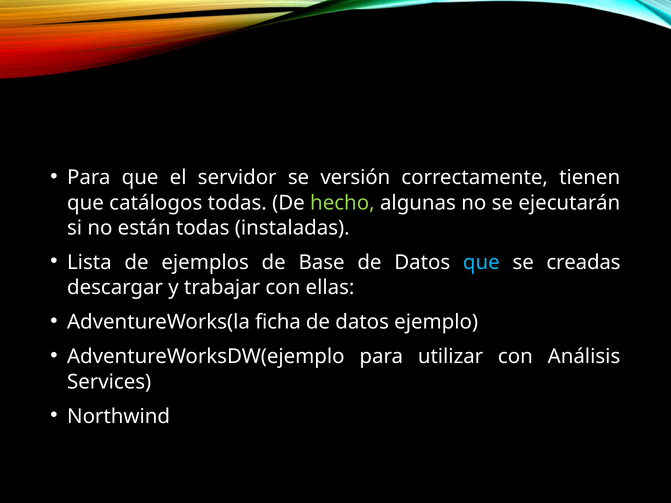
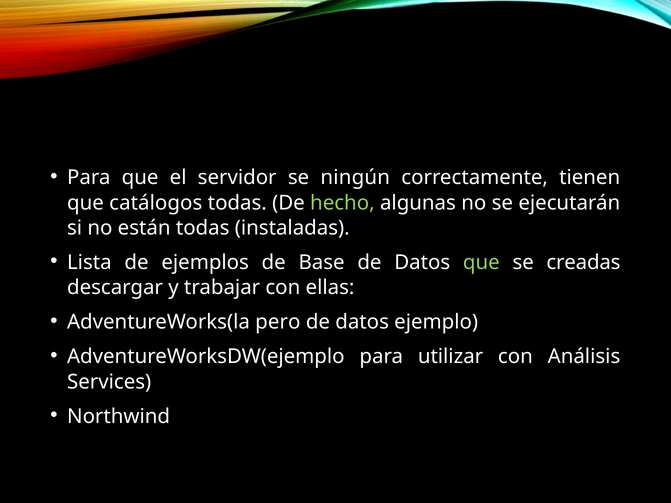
versión: versión -> ningún (355, 178)
que colour: light blue -> light green (481, 263)
ficha: ficha -> pero (278, 322)
